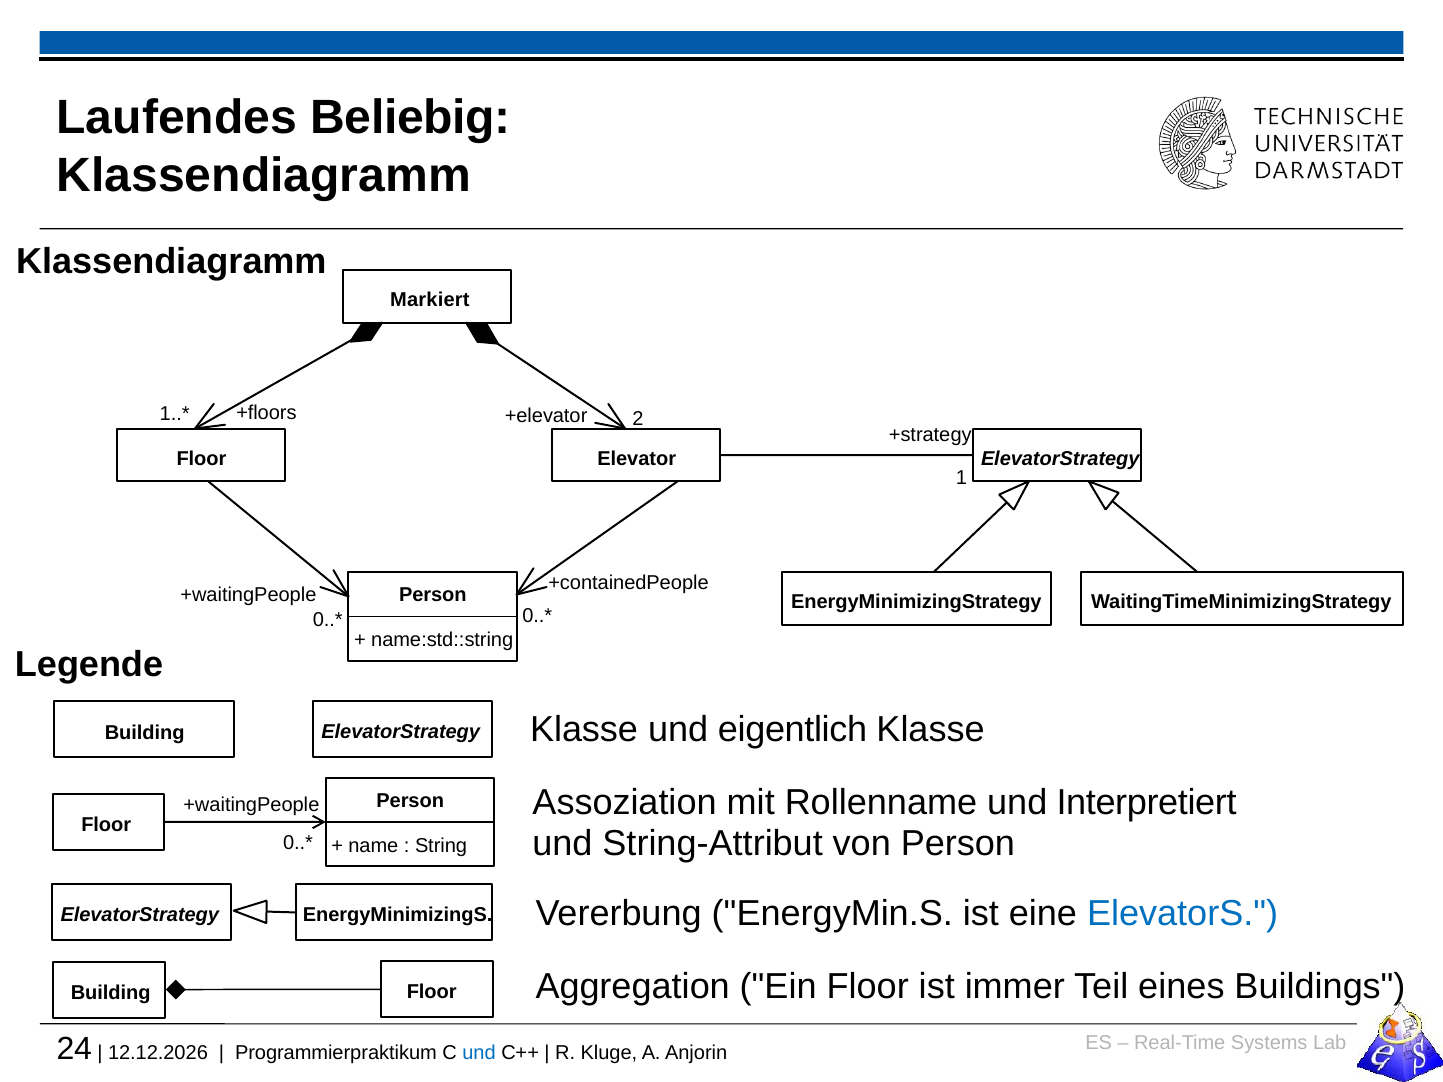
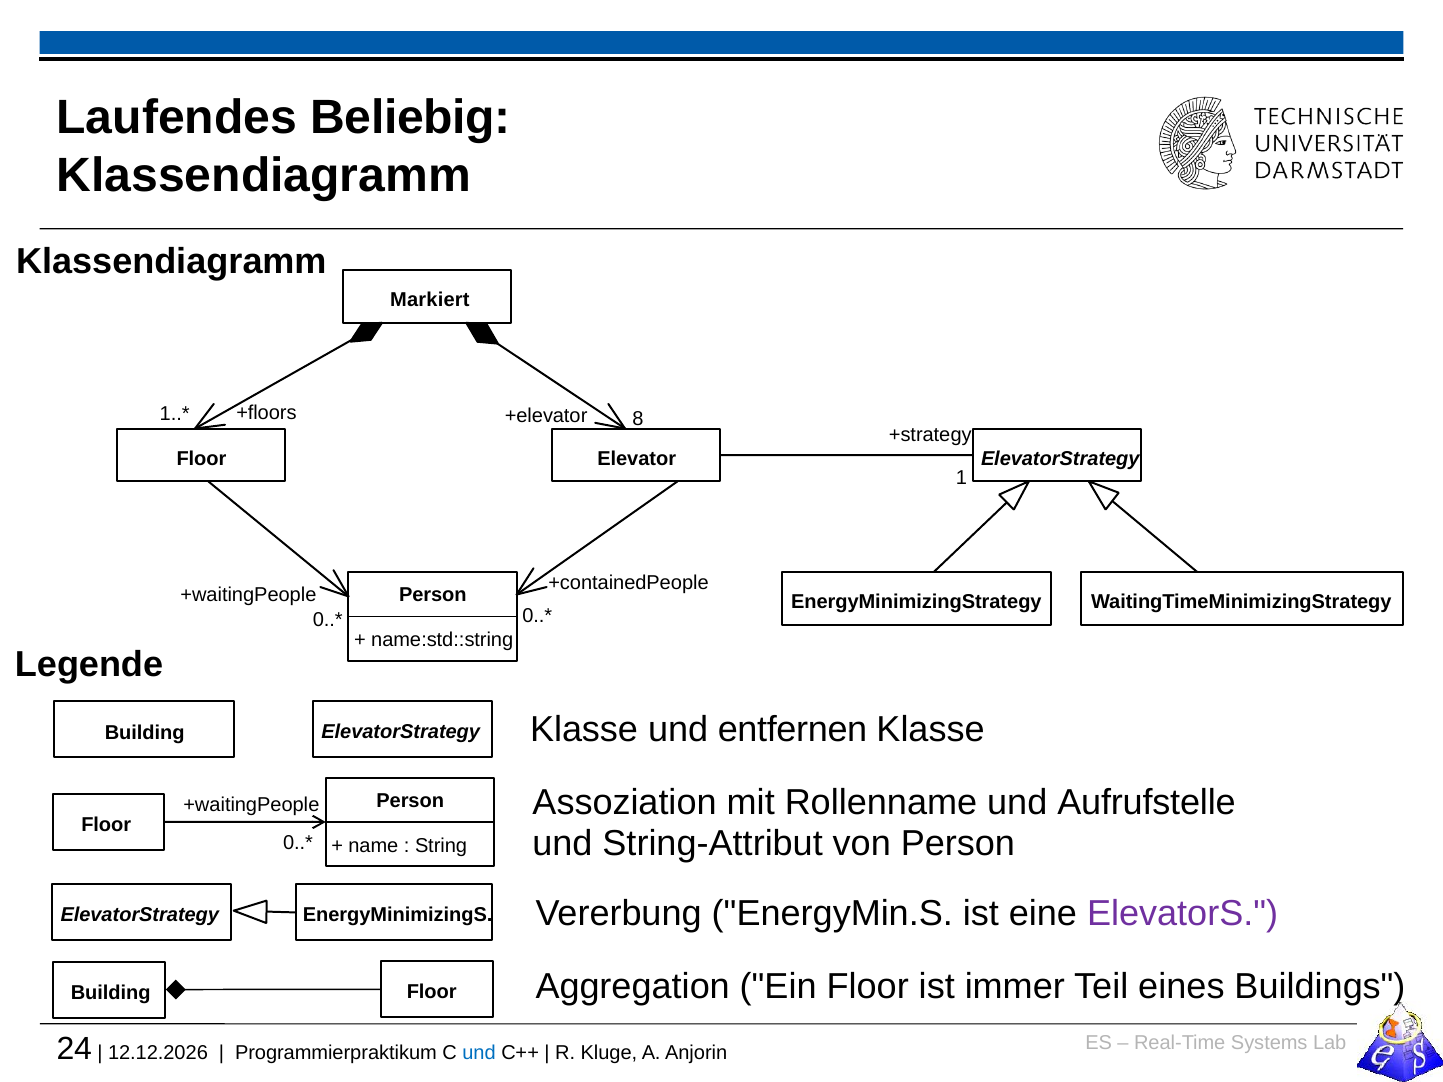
2: 2 -> 8 (638, 419)
eigentlich: eigentlich -> entfernen (793, 729)
Interpretiert: Interpretiert -> Aufrufstelle (1146, 803)
ElevatorS colour: blue -> purple (1183, 914)
